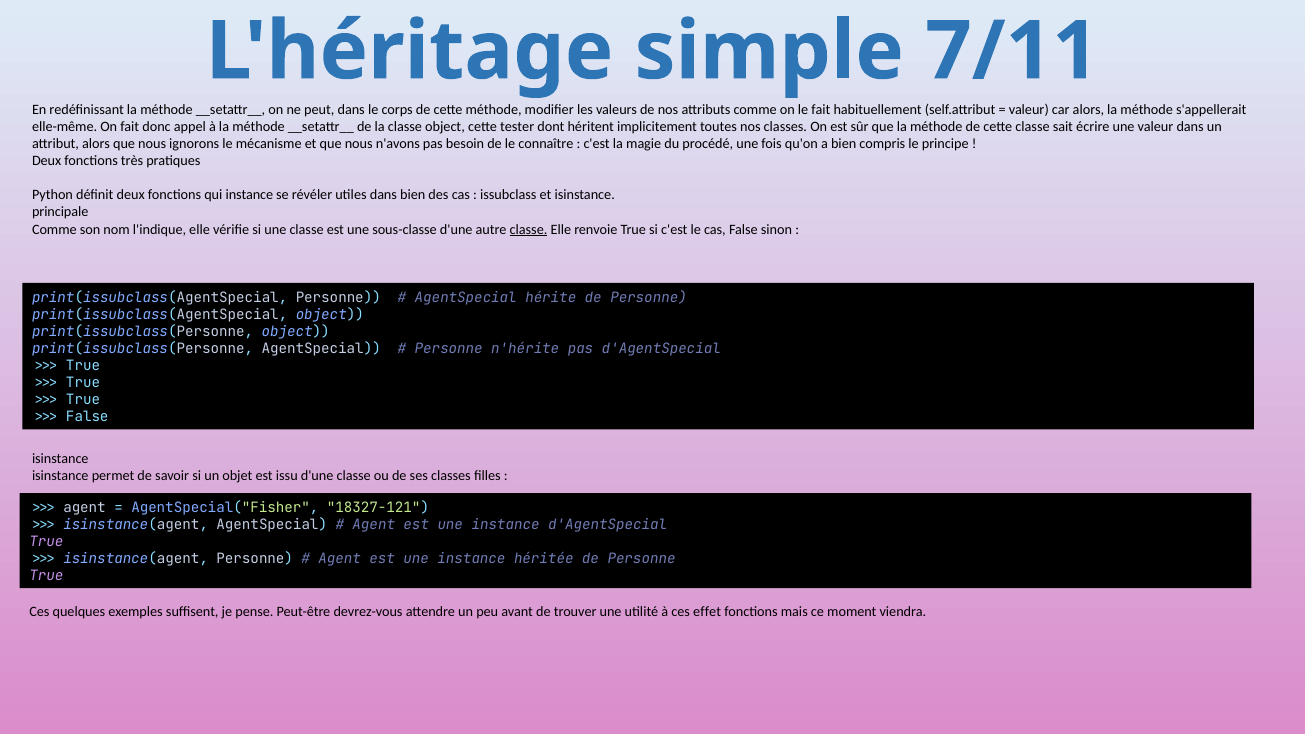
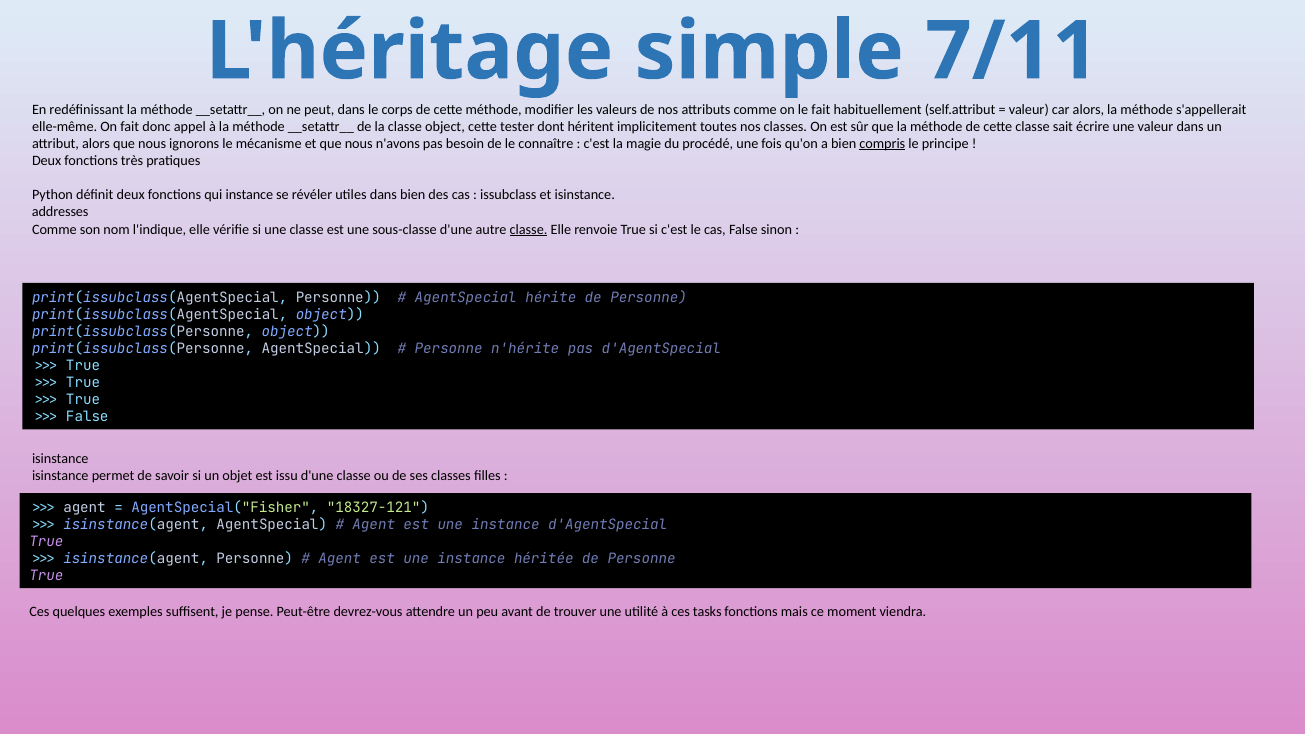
compris underline: none -> present (882, 144)
principale: principale -> addresses (60, 212)
effet: effet -> tasks (707, 612)
